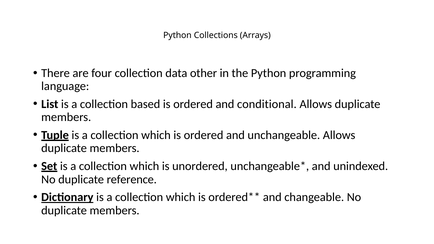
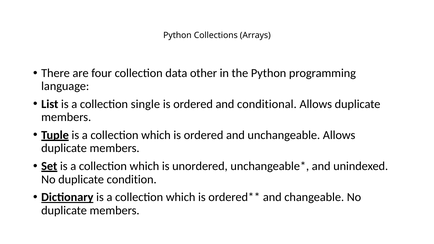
based: based -> single (145, 104)
reference: reference -> condition (132, 179)
